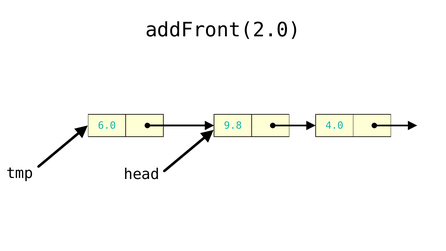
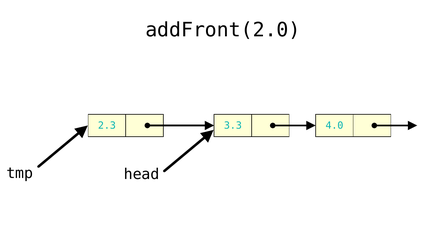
6.0: 6.0 -> 2.3 (107, 126)
9.8: 9.8 -> 3.3 (233, 126)
